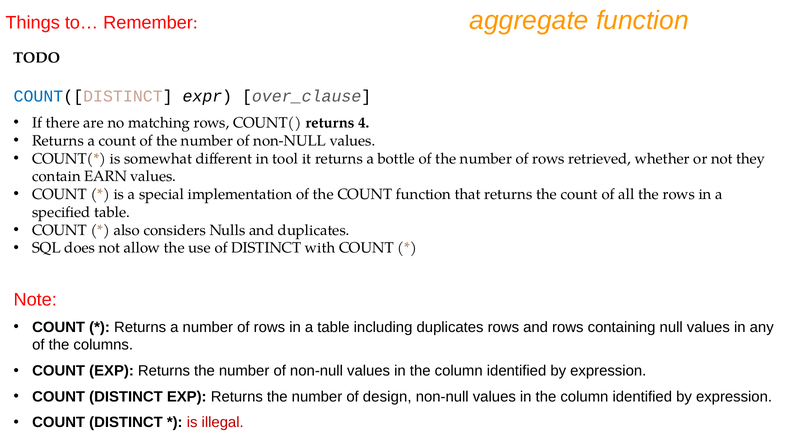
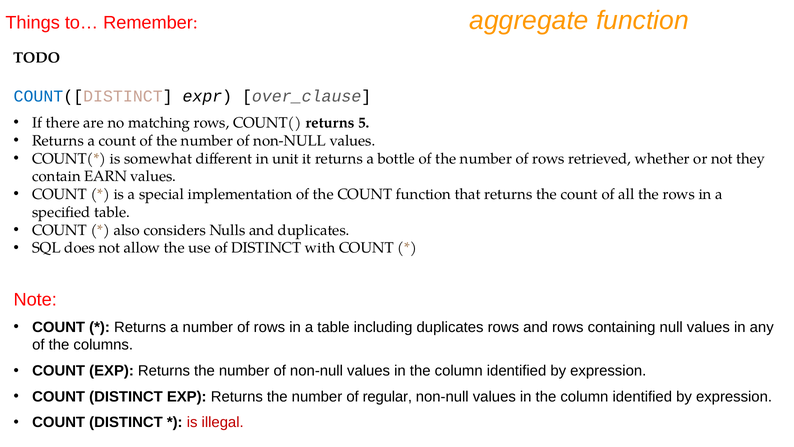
4: 4 -> 5 (364, 123)
tool: tool -> unit (286, 158)
design: design -> regular (387, 396)
